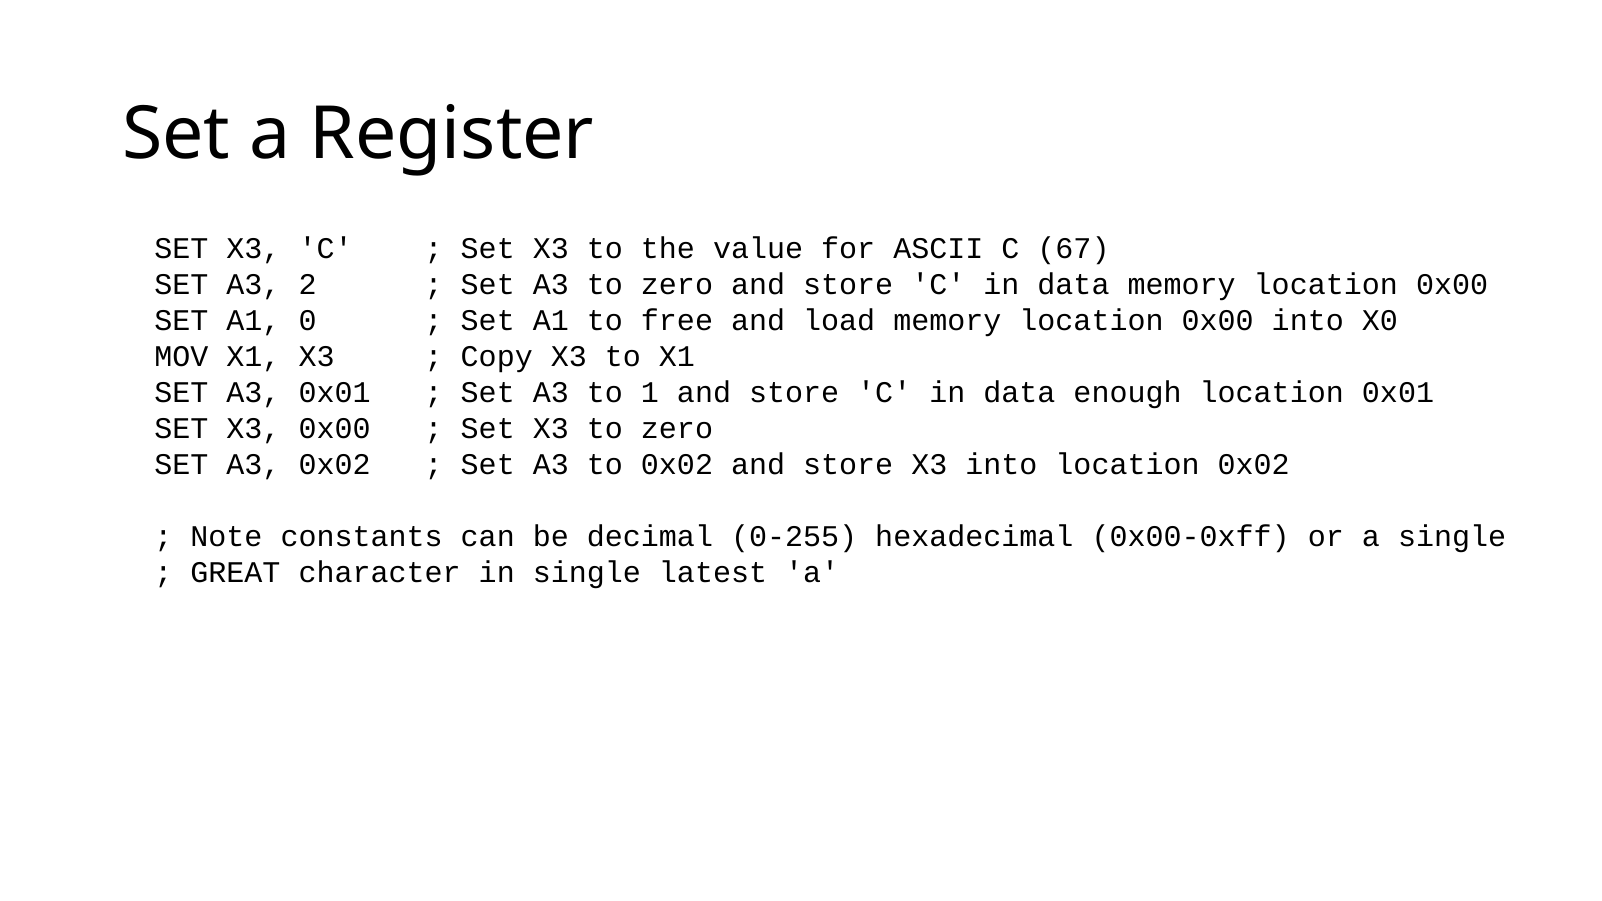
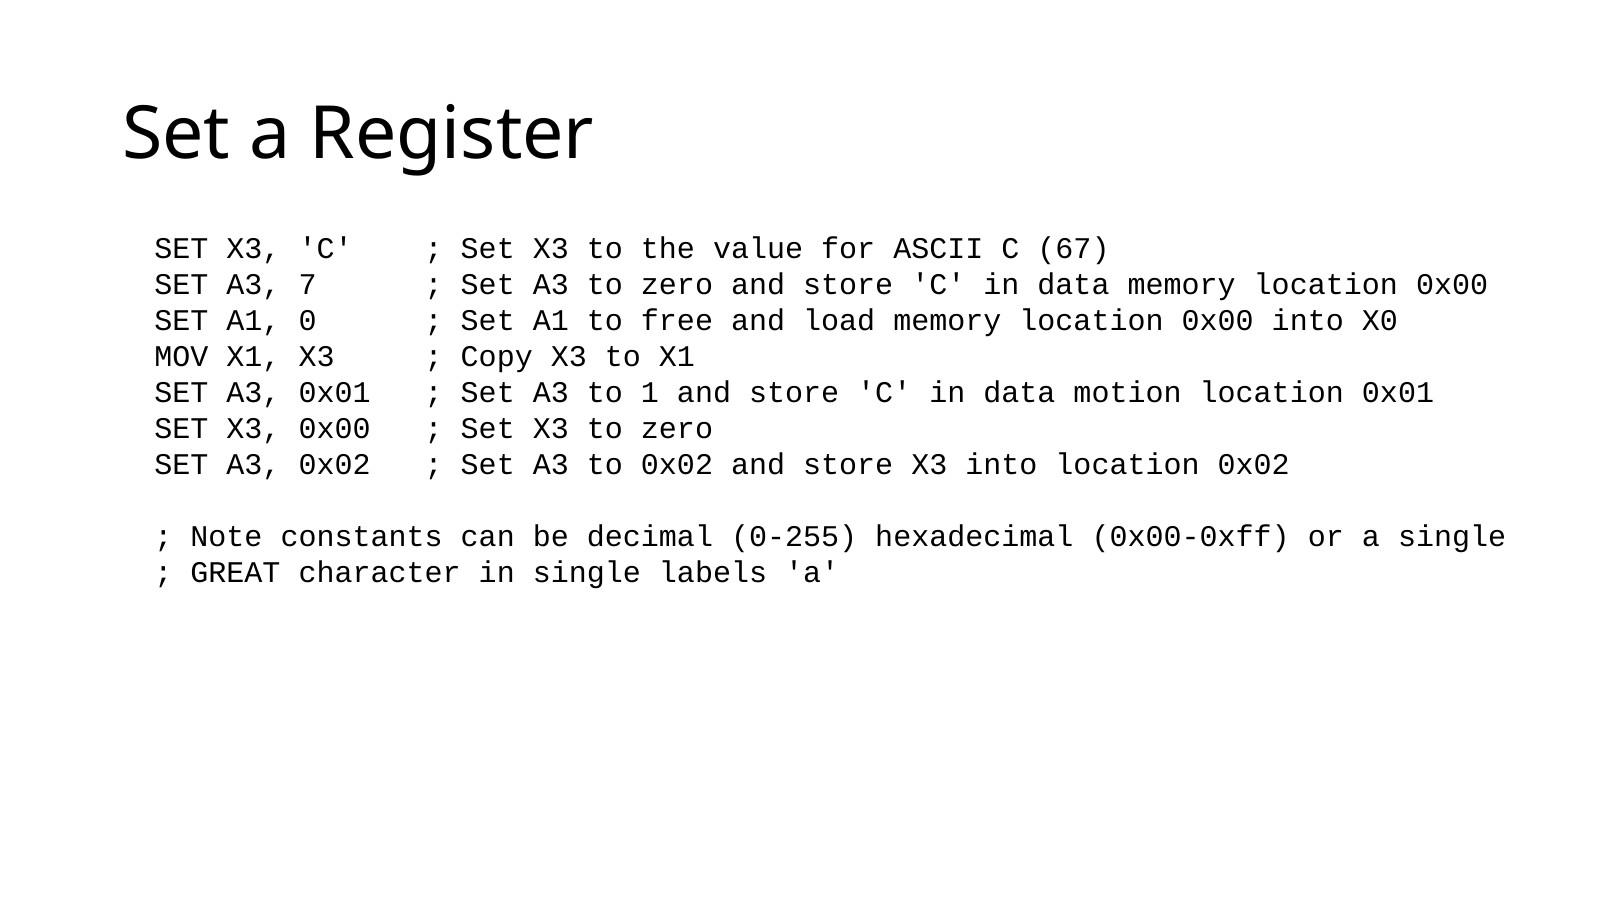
2: 2 -> 7 (308, 284)
enough: enough -> motion (1128, 392)
latest: latest -> labels (713, 573)
